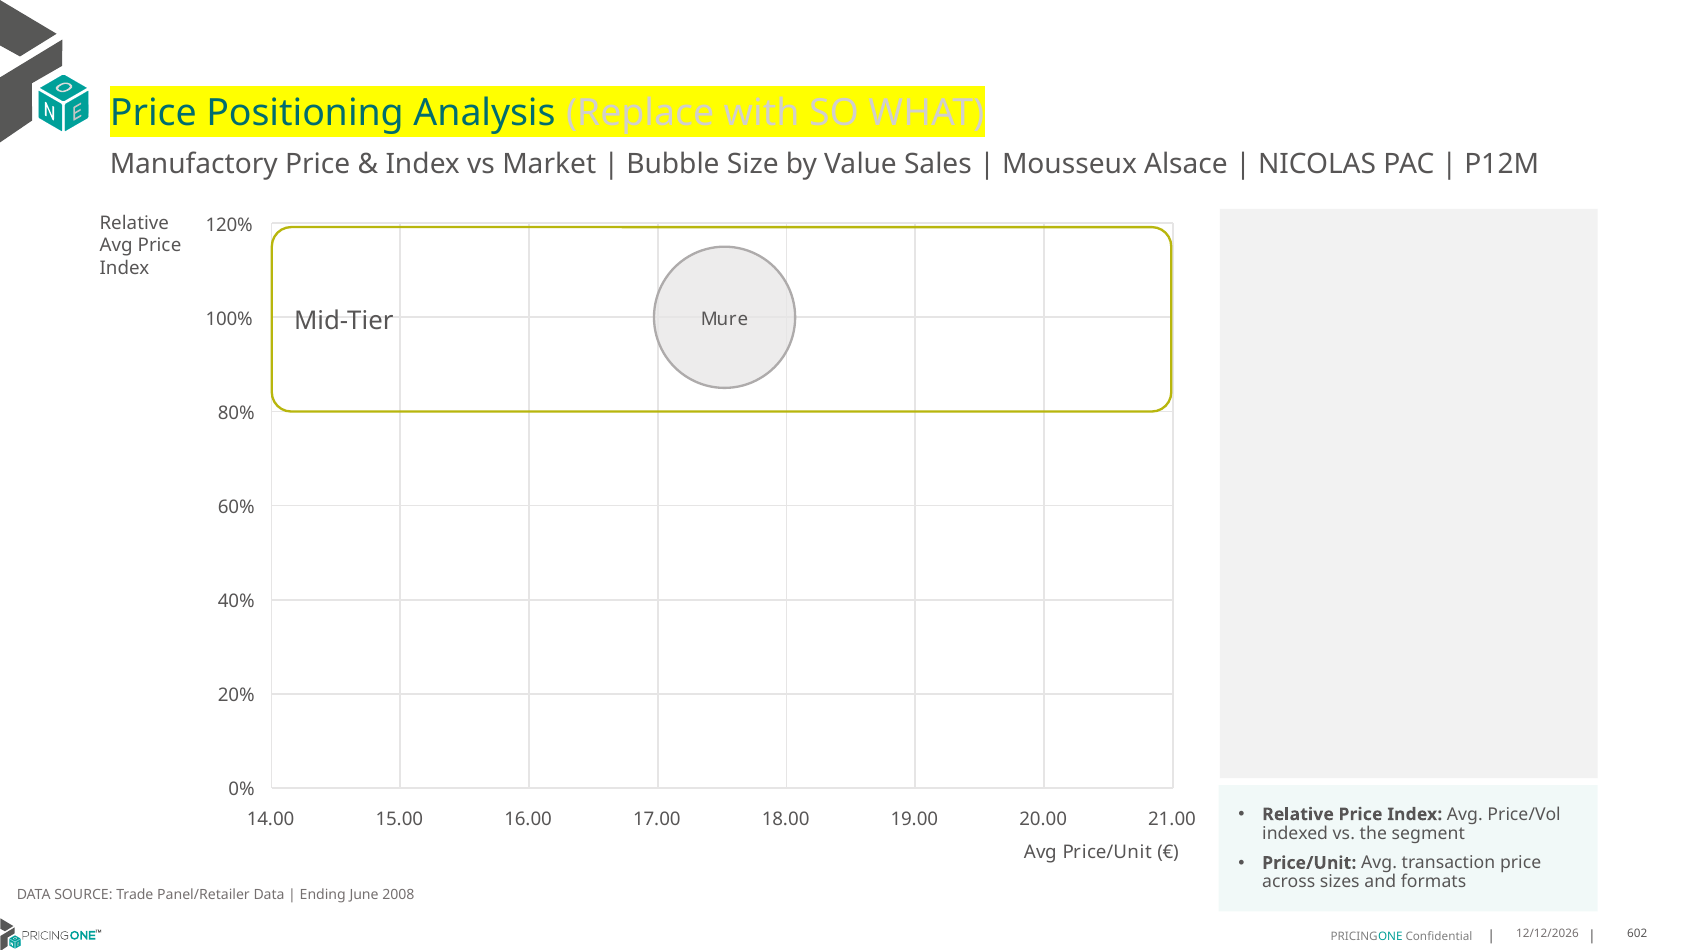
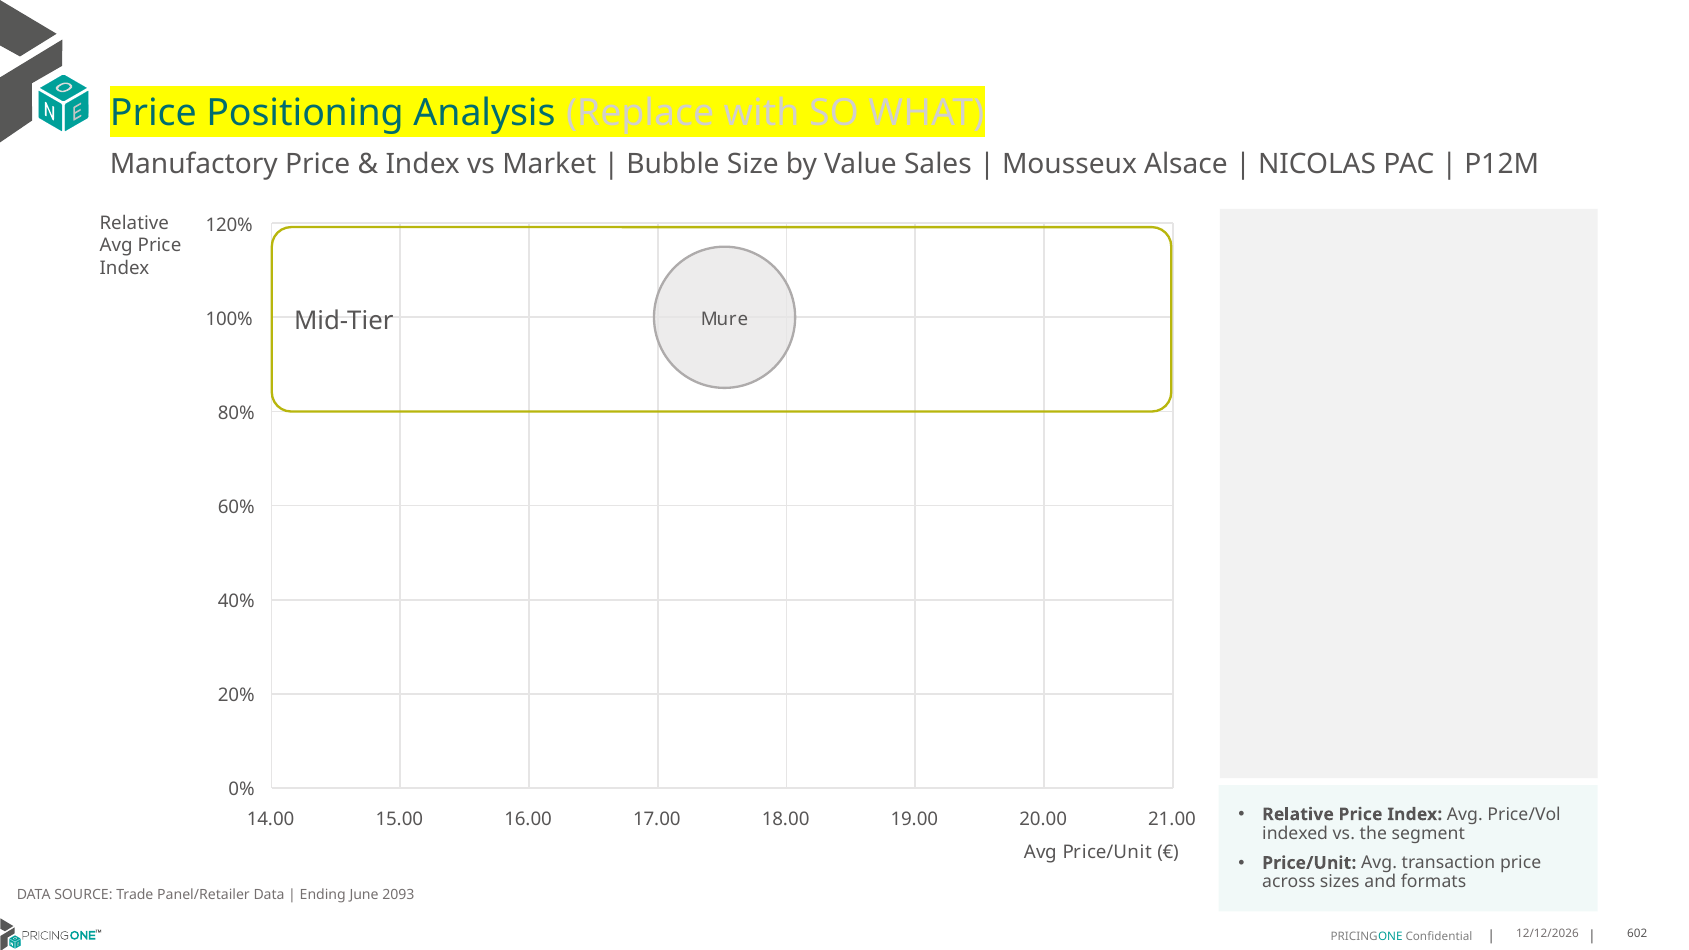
2008: 2008 -> 2093 (398, 895)
